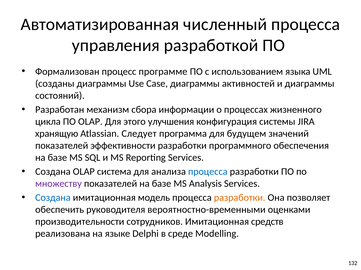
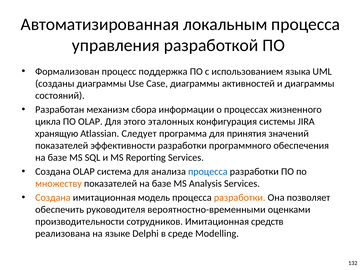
численный: численный -> локальным (225, 24)
программе: программе -> поддержка (163, 72)
улучшения: улучшения -> эталонных (171, 122)
будущем: будущем -> принятия (247, 134)
множеству colour: purple -> orange (59, 184)
Создана colour: blue -> orange (53, 198)
